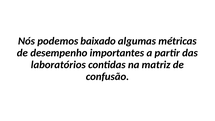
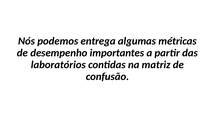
baixado: baixado -> entrega (98, 41)
